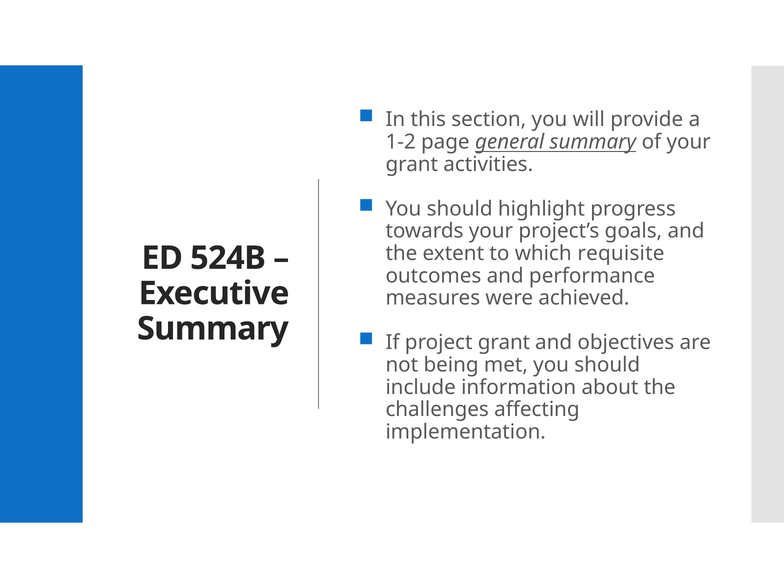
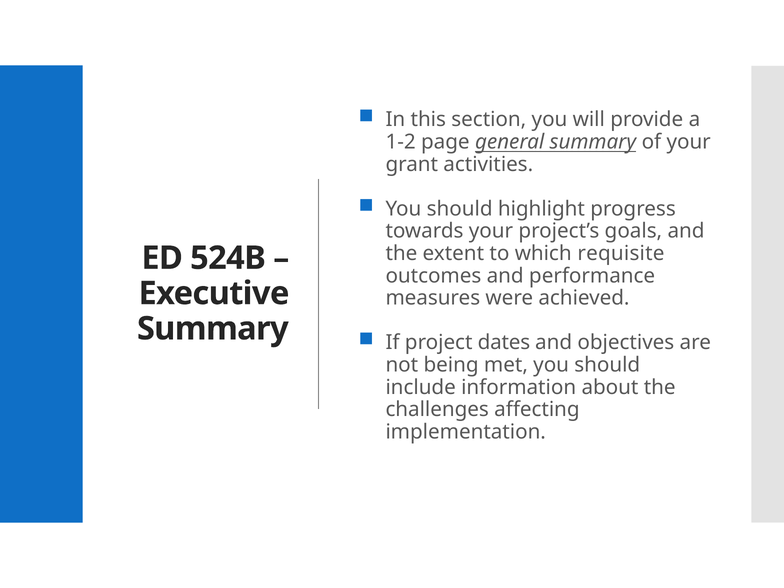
project grant: grant -> dates (504, 343)
